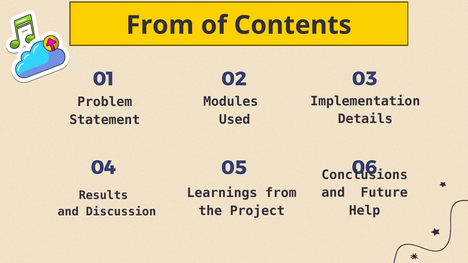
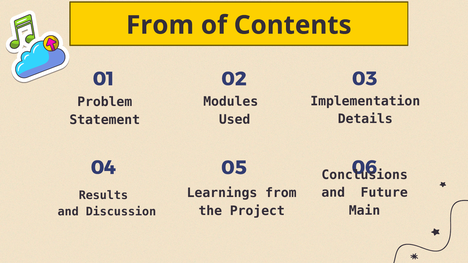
Help: Help -> Main (365, 211)
